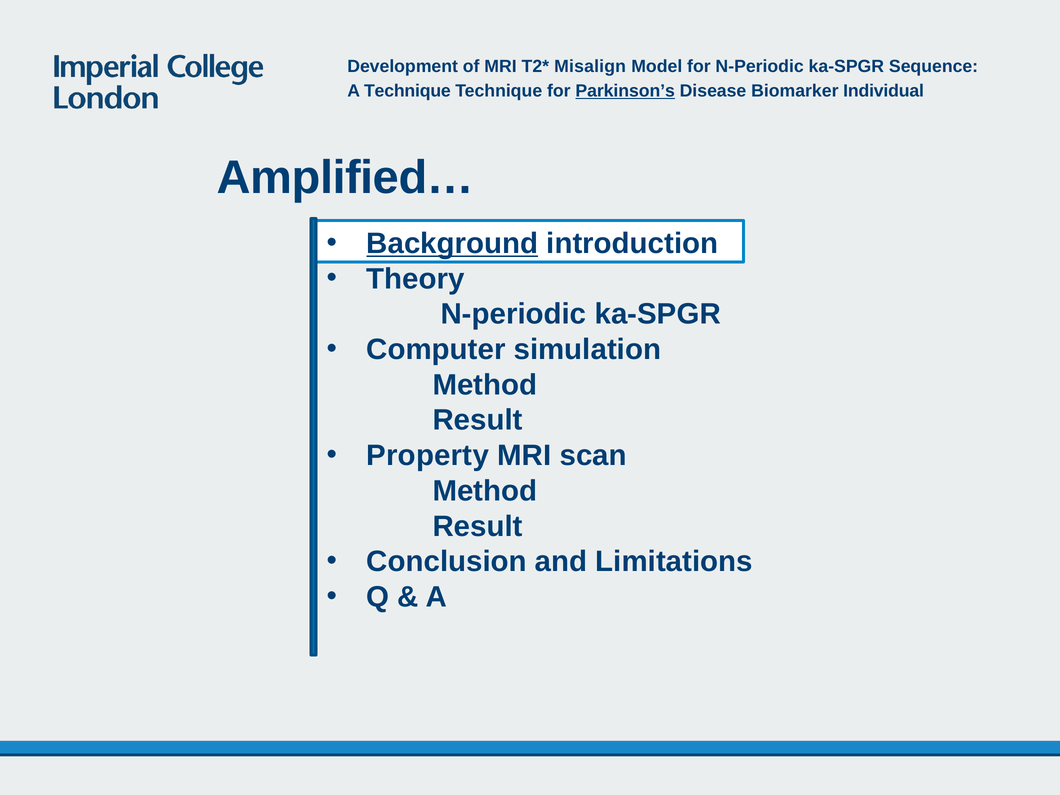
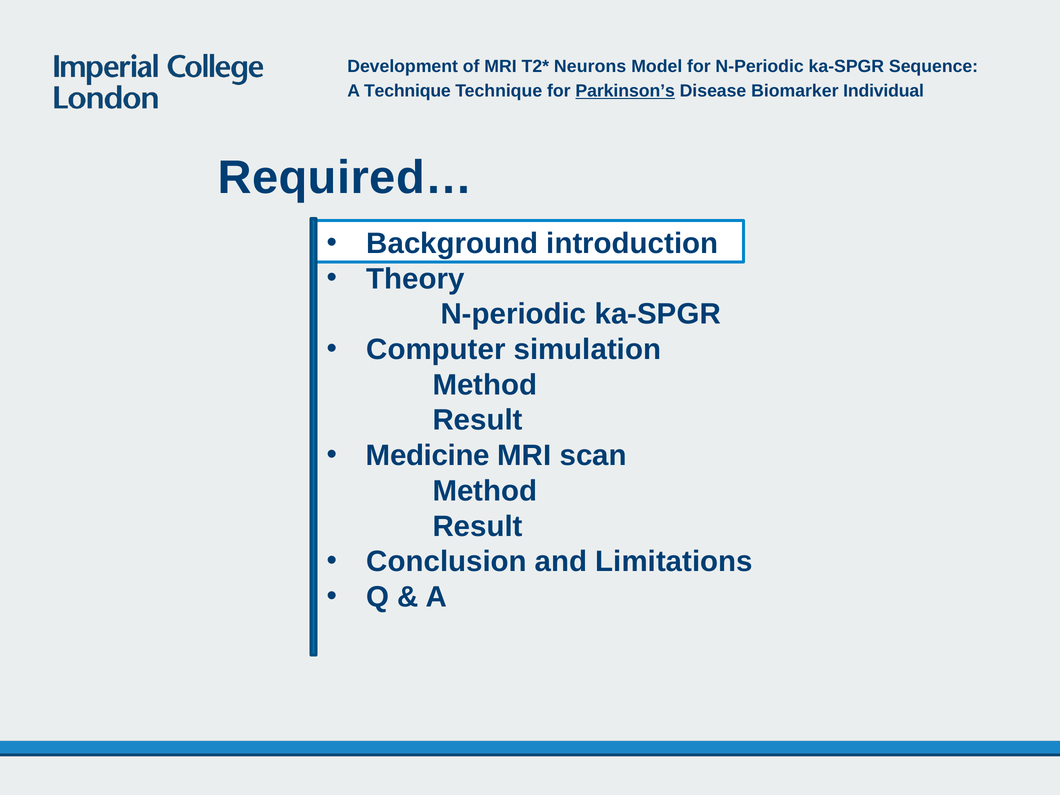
Misalign: Misalign -> Neurons (590, 66)
Amplified…: Amplified… -> Required… (345, 178)
Background underline: present -> none (452, 244)
Property: Property -> Medicine (428, 456)
